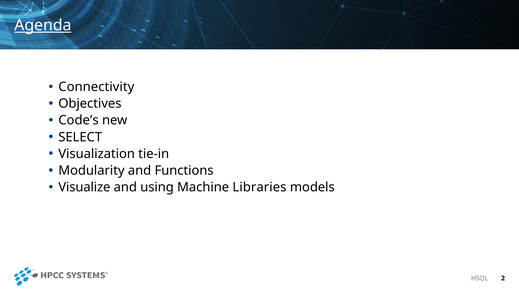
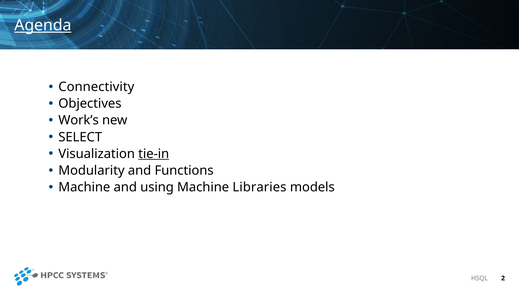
Code’s: Code’s -> Work’s (79, 120)
tie-in underline: none -> present (154, 154)
Visualize: Visualize -> Machine (84, 187)
